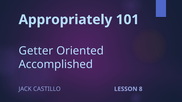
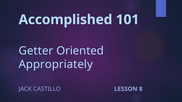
Appropriately: Appropriately -> Accomplished (65, 20)
Accomplished: Accomplished -> Appropriately (56, 65)
